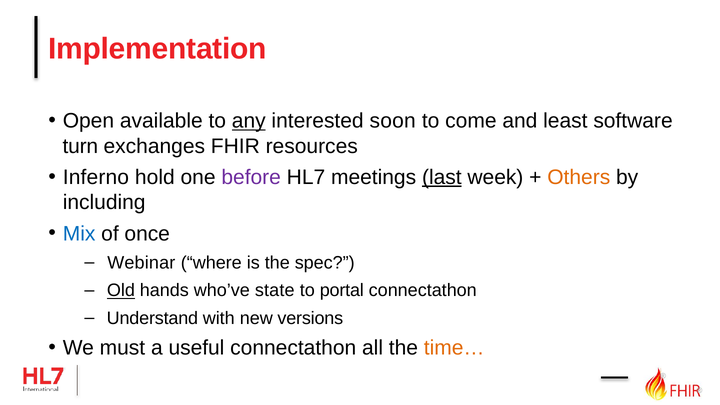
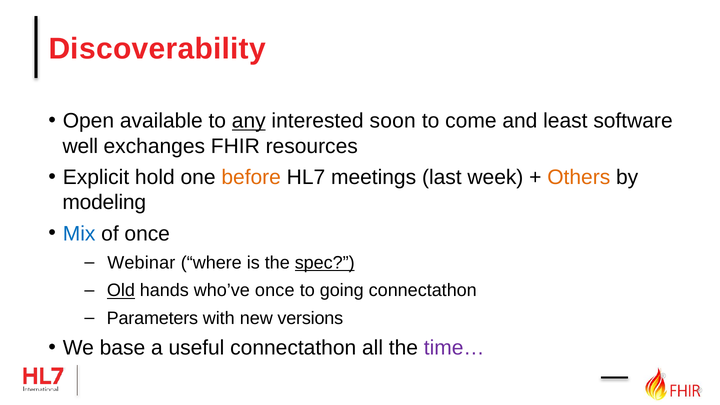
Implementation: Implementation -> Discoverability (157, 49)
turn: turn -> well (80, 146)
Inferno: Inferno -> Explicit (96, 177)
before colour: purple -> orange (251, 177)
last underline: present -> none (442, 177)
including: including -> modeling (104, 203)
spec underline: none -> present (325, 263)
who’ve state: state -> once (275, 291)
portal: portal -> going (342, 291)
Understand: Understand -> Parameters (152, 318)
must: must -> base (122, 348)
time… colour: orange -> purple (454, 348)
